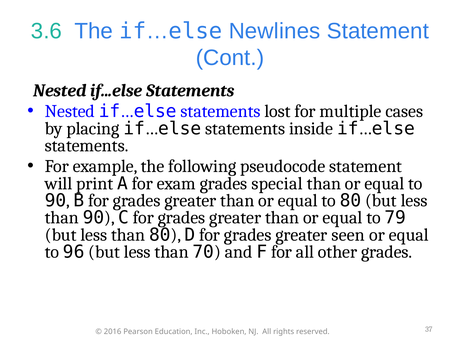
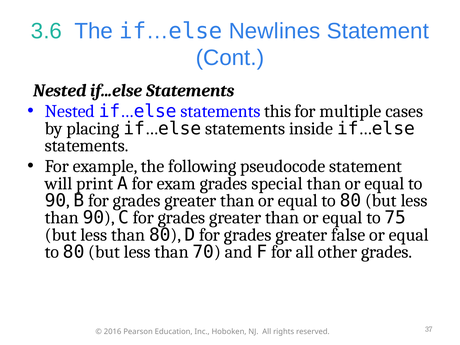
lost: lost -> this (278, 111)
79: 79 -> 75 (395, 218)
seen: seen -> false (348, 235)
96: 96 -> 80 (74, 252)
